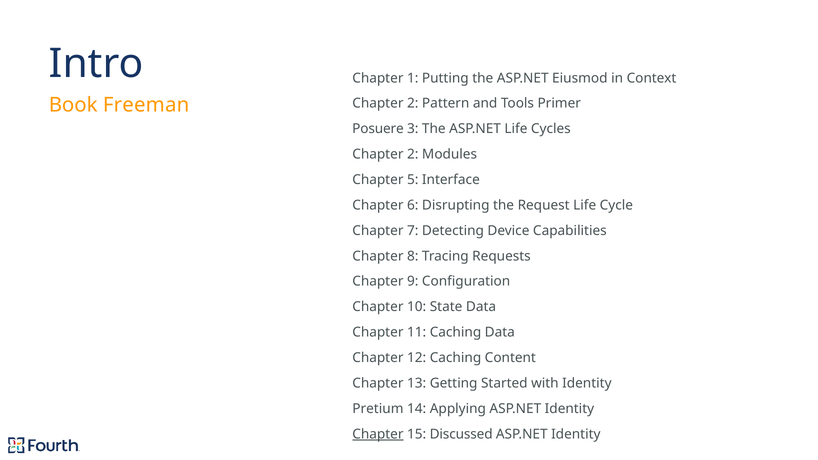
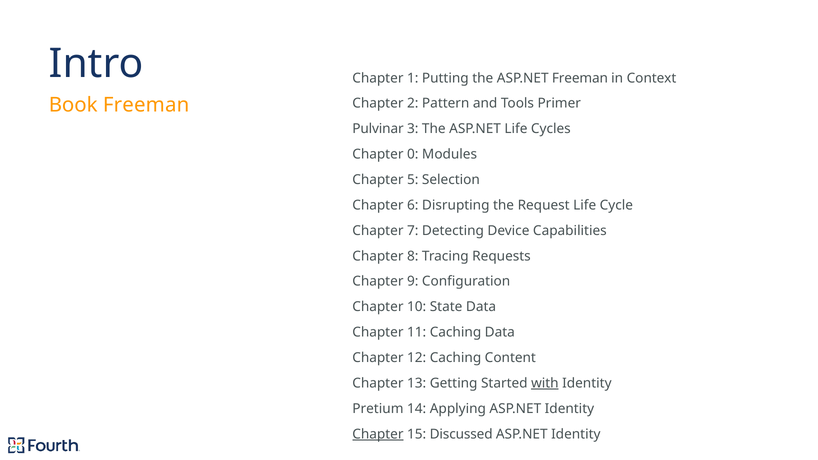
ASP.NET Eiusmod: Eiusmod -> Freeman (580, 78)
Posuere: Posuere -> Pulvinar (378, 129)
2: 2 -> 0 (413, 154)
Interface: Interface -> Selection (451, 180)
with underline: none -> present (545, 383)
